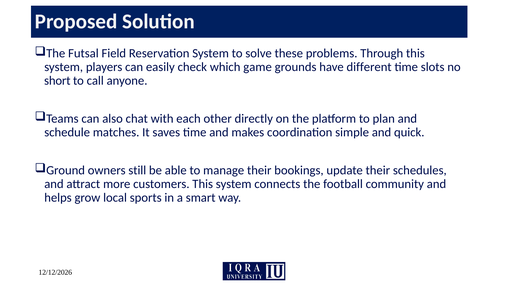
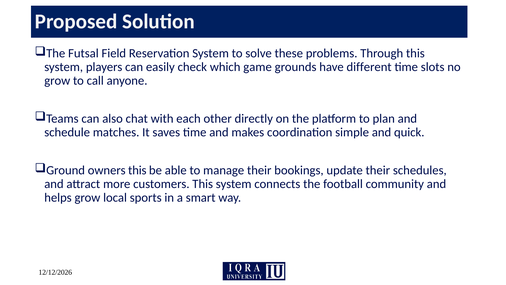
short: short -> grow (57, 81)
owners still: still -> this (137, 170)
